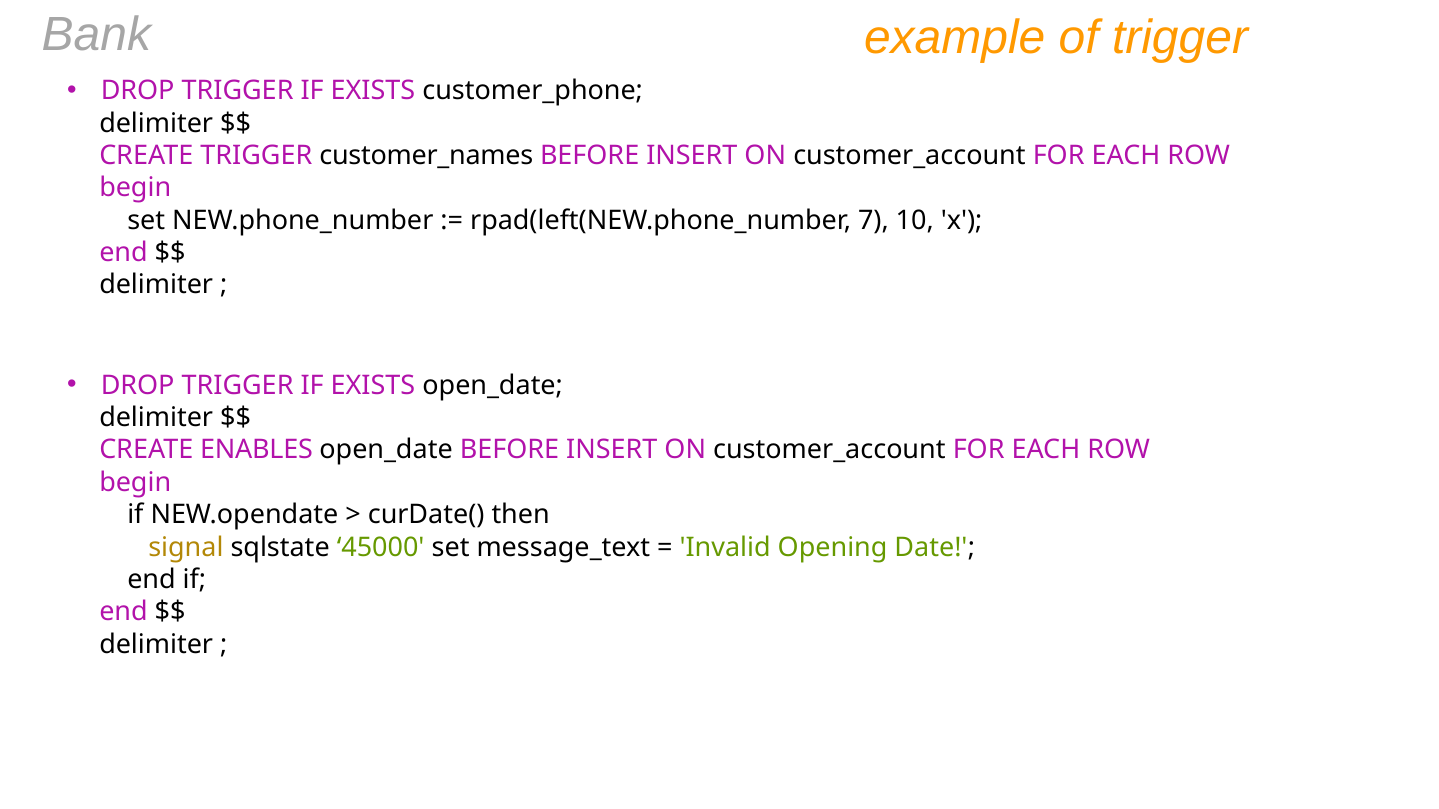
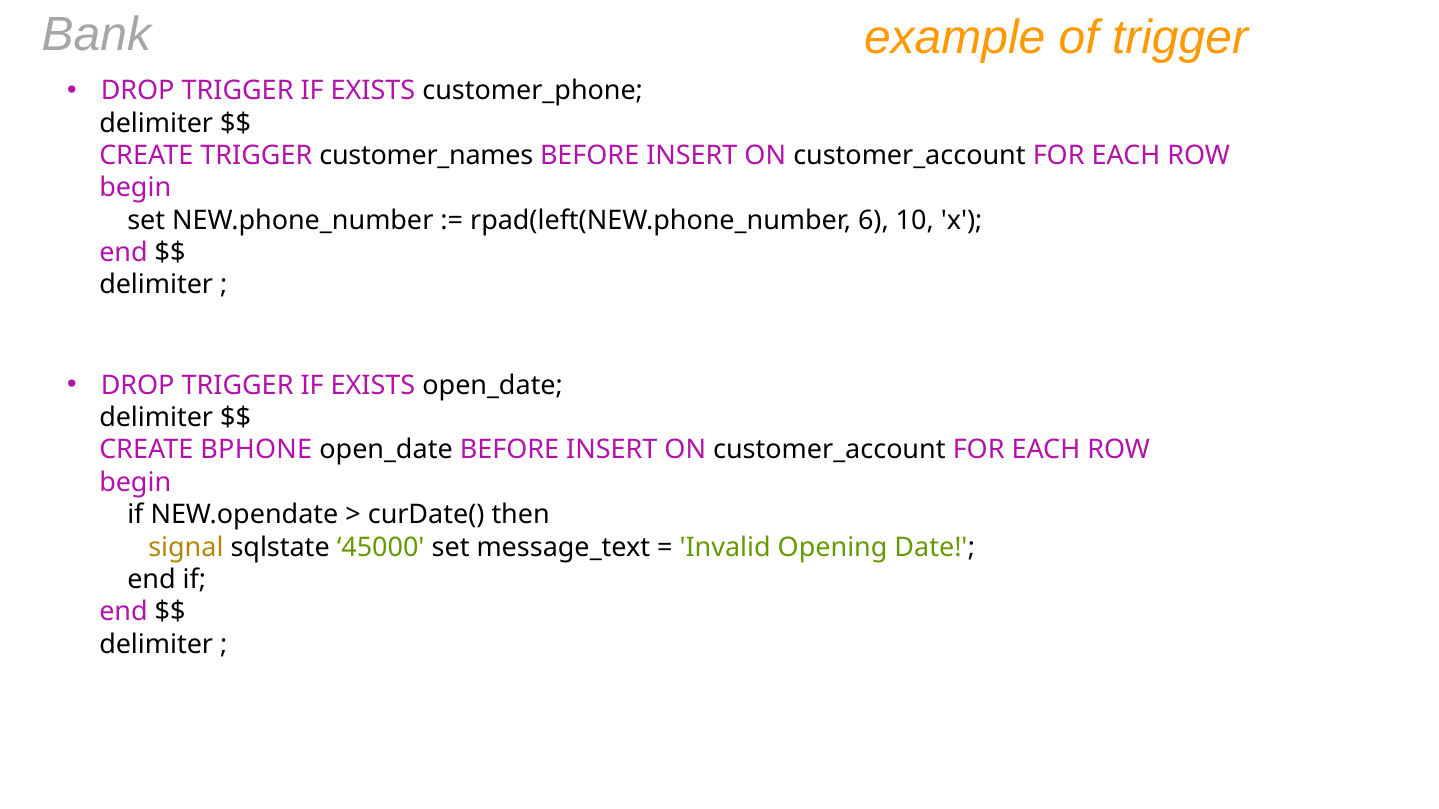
7: 7 -> 6 (873, 220)
ENABLES: ENABLES -> BPHONE (256, 450)
